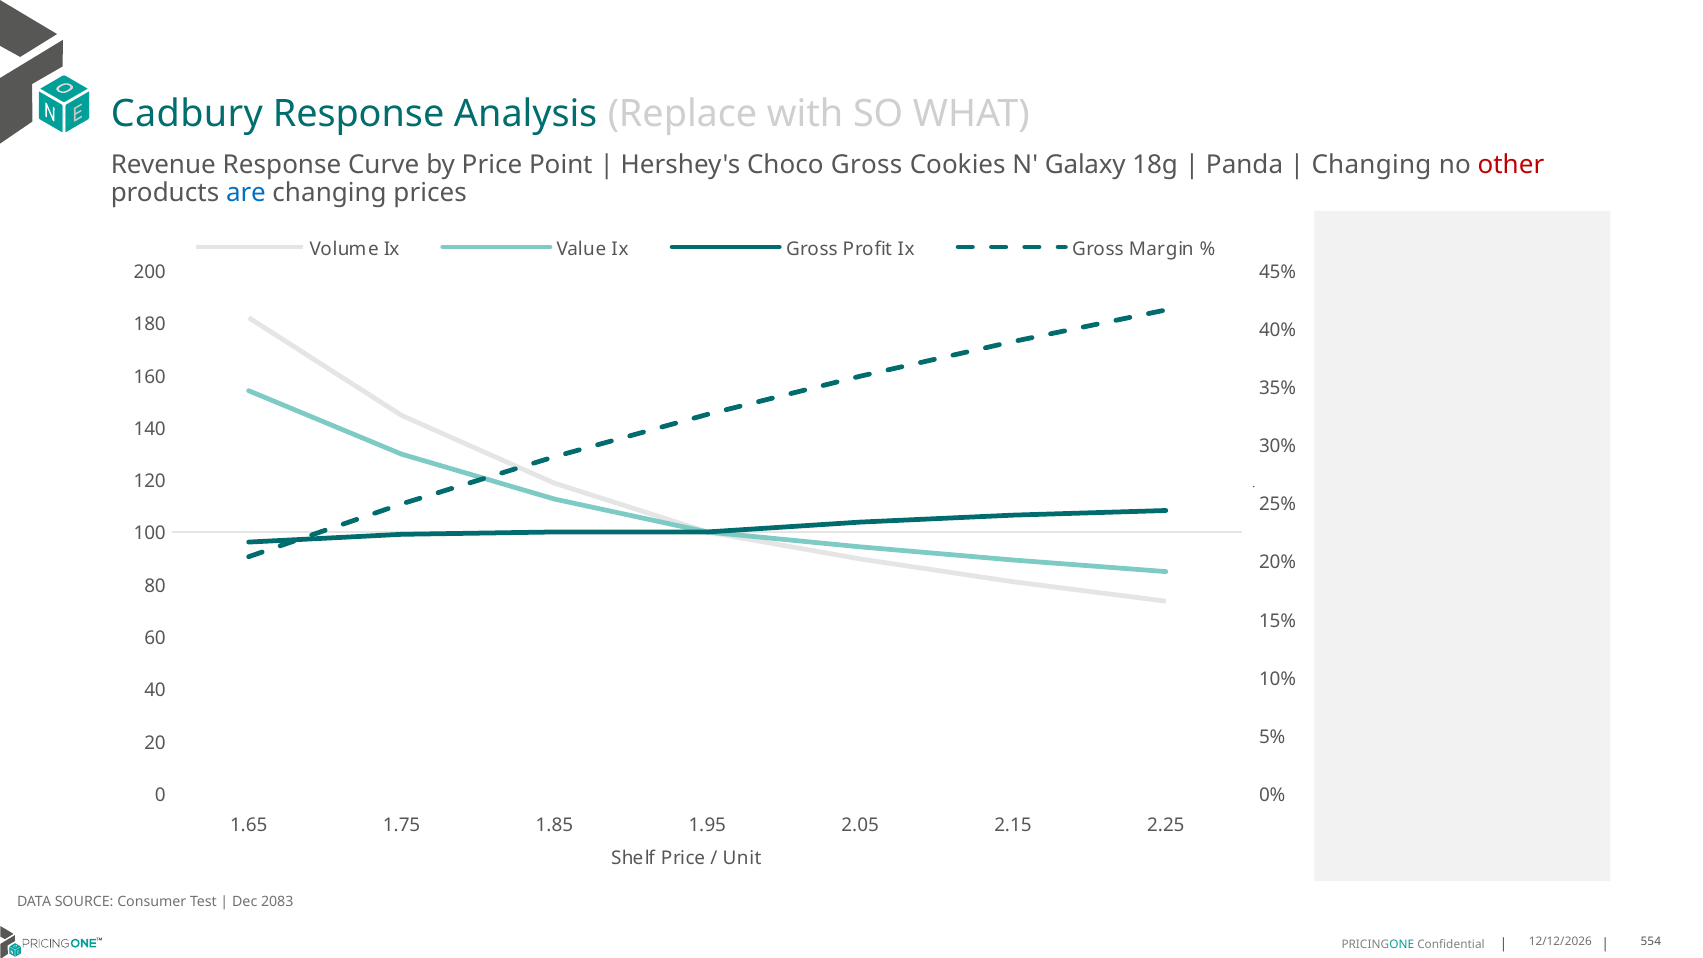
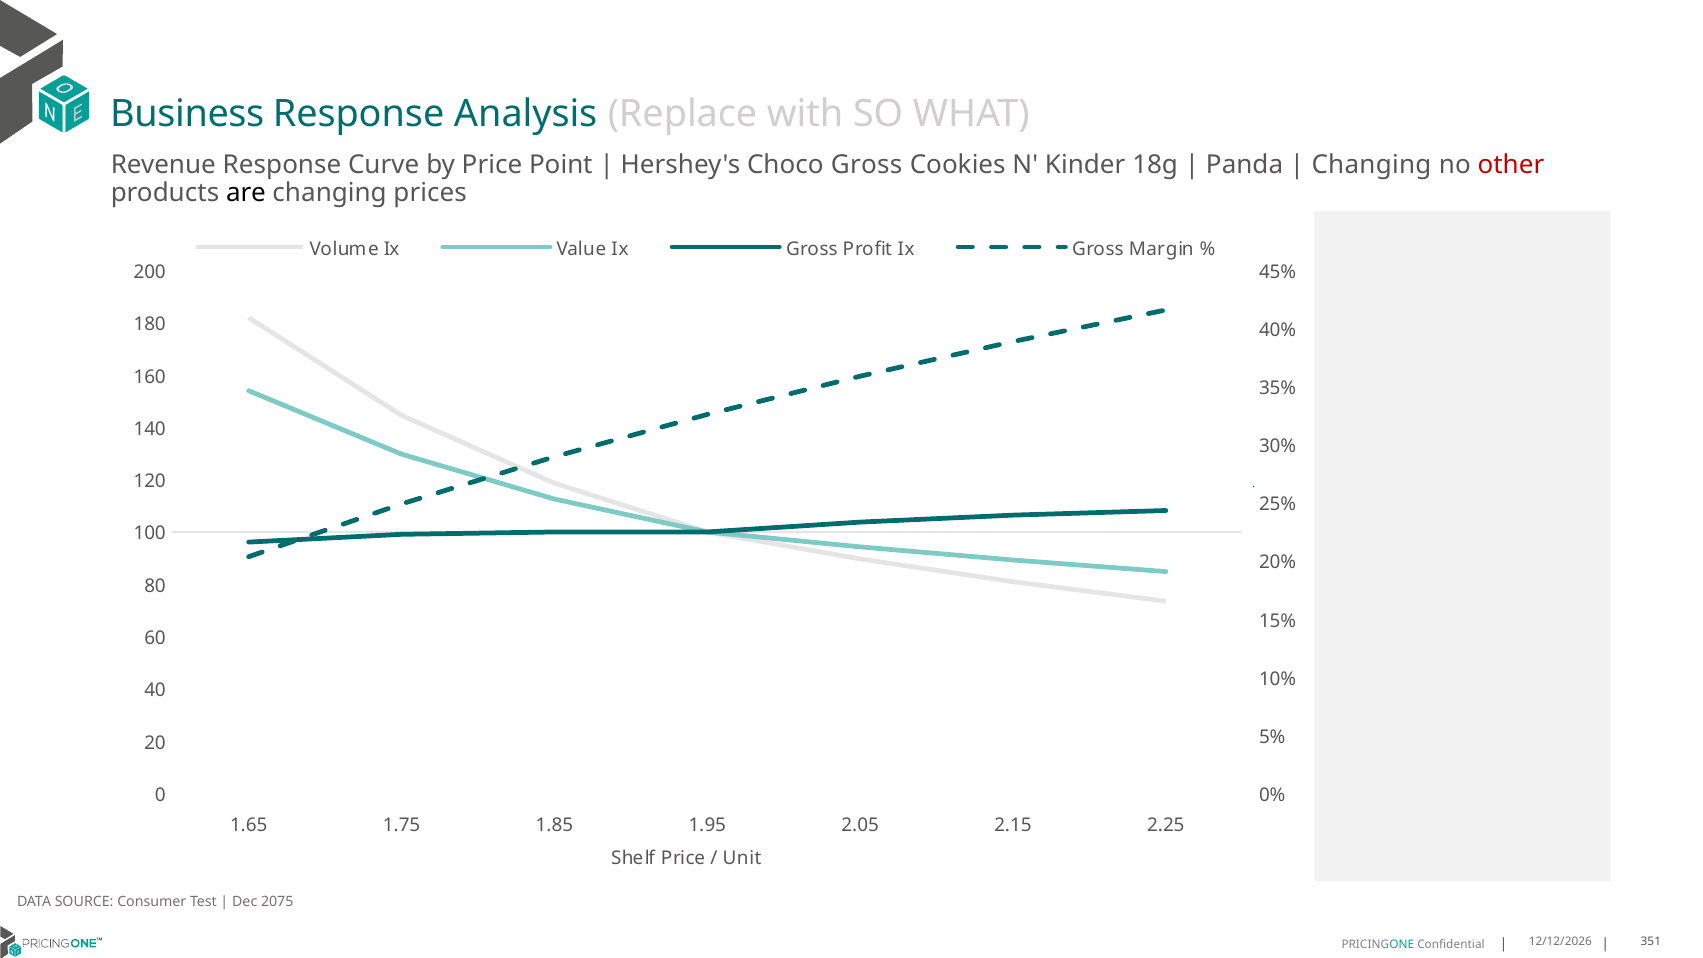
Cadbury: Cadbury -> Business (187, 114)
Galaxy: Galaxy -> Kinder (1085, 165)
are colour: blue -> black (246, 193)
2083: 2083 -> 2075 (277, 902)
554: 554 -> 351 (1651, 942)
